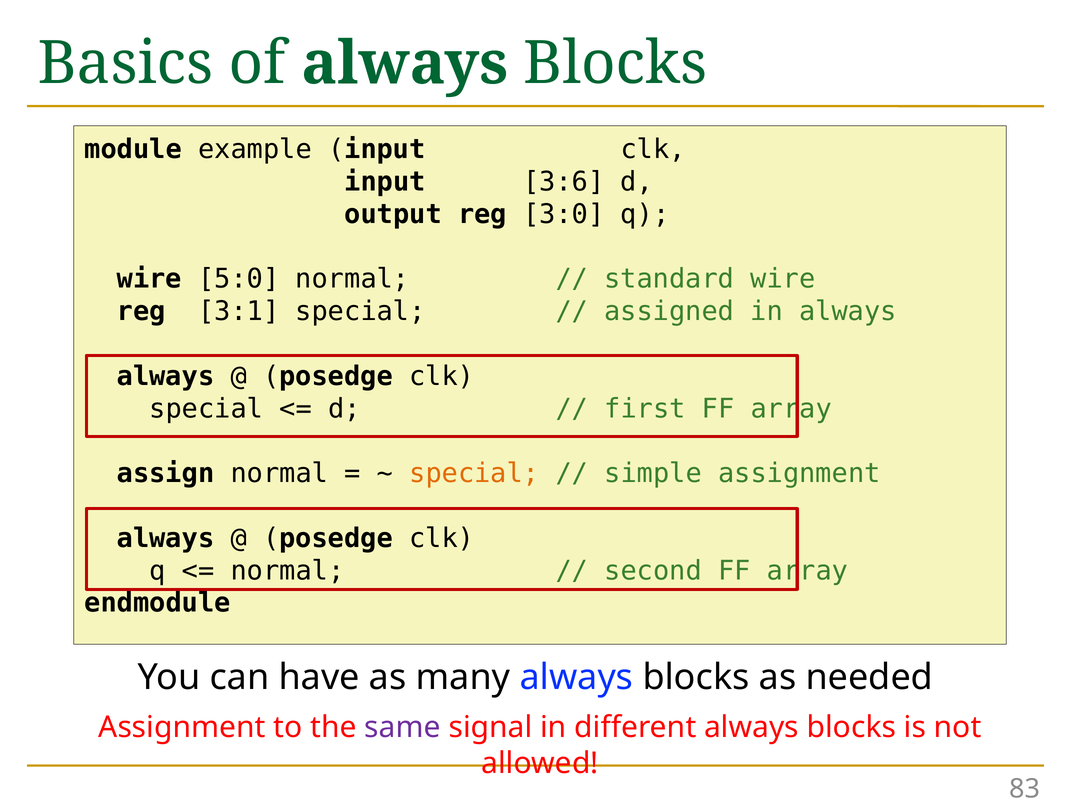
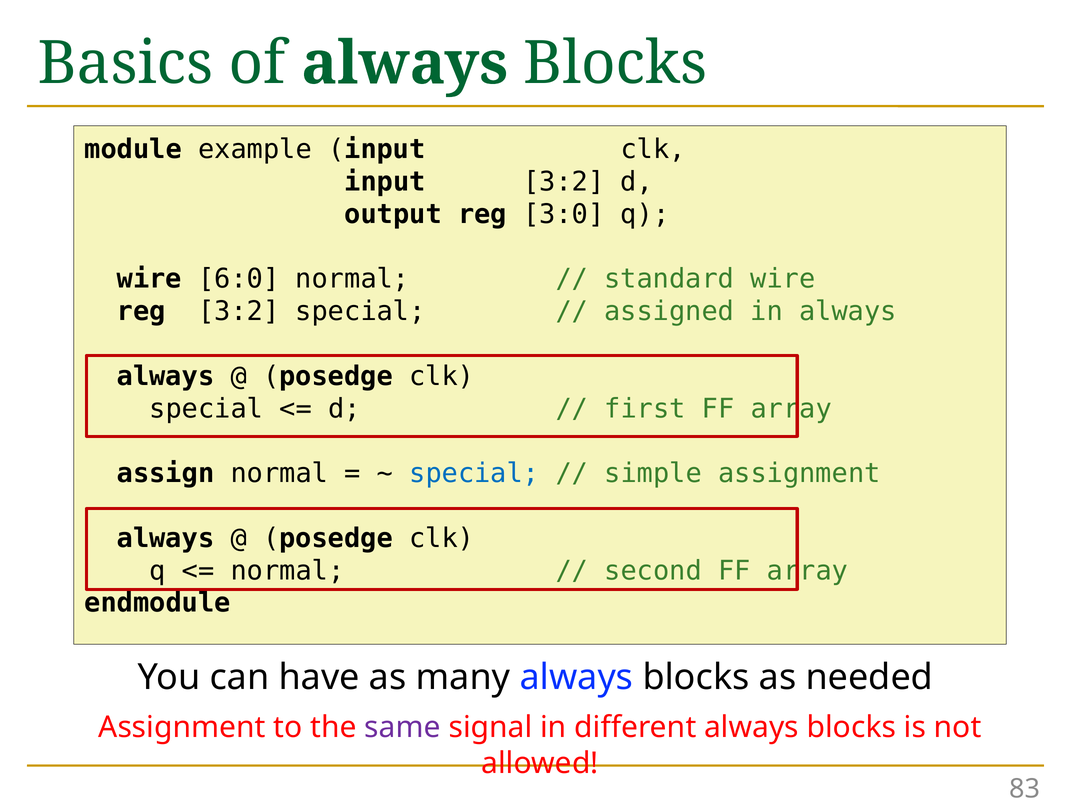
input 3:6: 3:6 -> 3:2 (564, 182)
5:0: 5:0 -> 6:0 (239, 279)
reg 3:1: 3:1 -> 3:2 (239, 311)
special colour: orange -> blue (474, 473)
